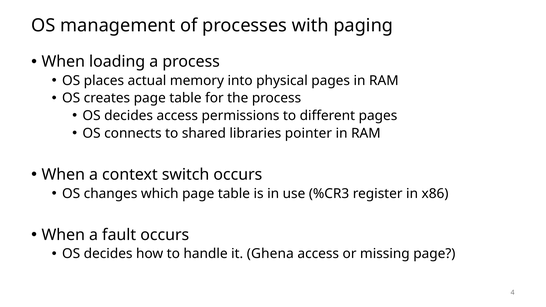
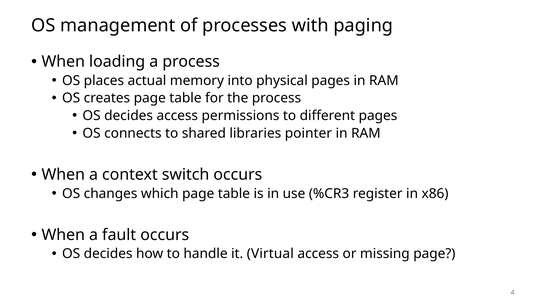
Ghena: Ghena -> Virtual (270, 254)
